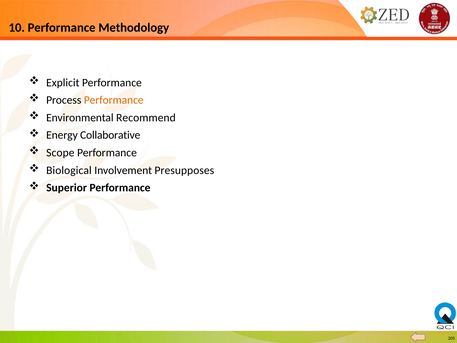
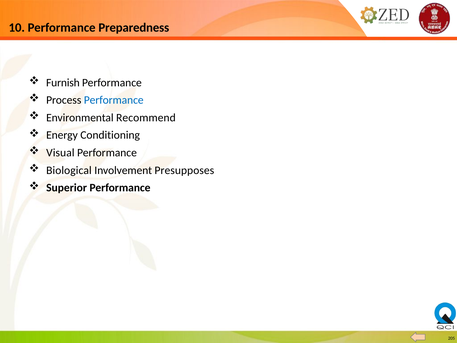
Methodology: Methodology -> Preparedness (134, 28)
Explicit: Explicit -> Furnish (63, 83)
Performance colour: orange -> blue (114, 100)
Collaborative: Collaborative -> Conditioning (110, 135)
Scope: Scope -> Visual (60, 153)
